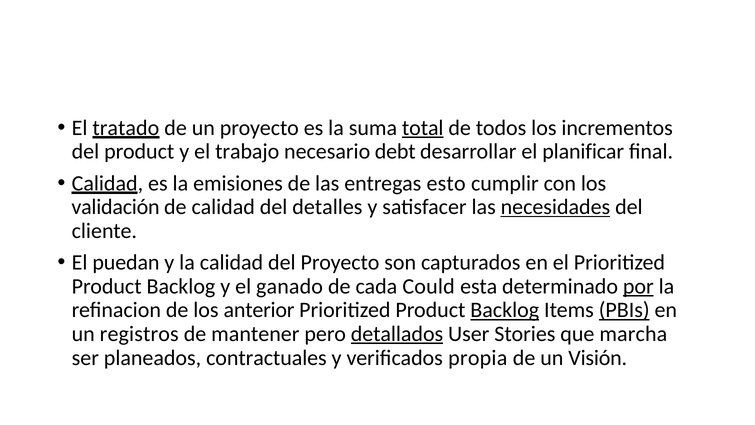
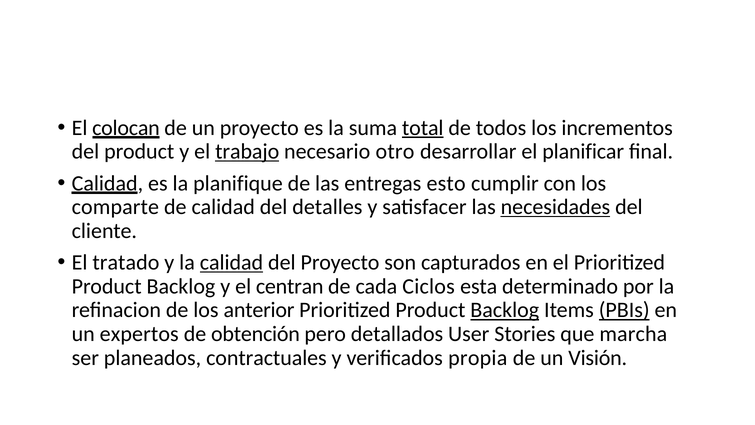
tratado: tratado -> colocan (126, 128)
trabajo underline: none -> present (247, 151)
debt: debt -> otro (395, 151)
emisiones: emisiones -> planifique (238, 183)
validación: validación -> comparte (115, 207)
puedan: puedan -> tratado (126, 262)
calidad underline: none -> present (231, 262)
ganado: ganado -> centran (290, 286)
Could: Could -> Ciclos (429, 286)
por underline: present -> none (638, 286)
registros: registros -> expertos (139, 334)
mantener: mantener -> obtención (255, 334)
detallados underline: present -> none (397, 334)
